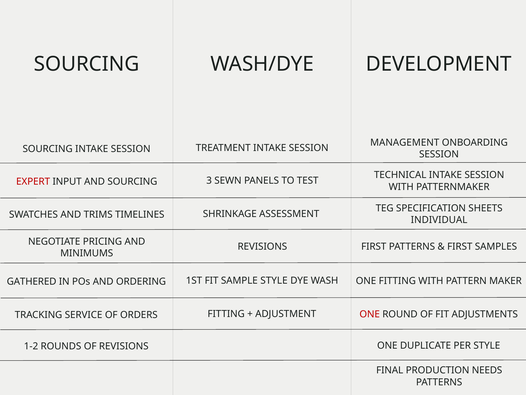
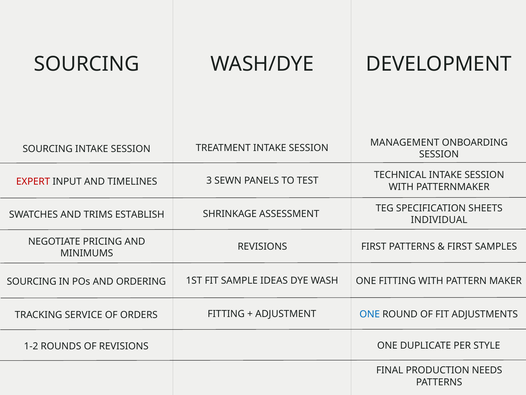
AND SOURCING: SOURCING -> TIMELINES (132, 181)
TIMELINES: TIMELINES -> ESTABLISH (140, 214)
SAMPLE STYLE: STYLE -> IDEAS (274, 280)
GATHERED: GATHERED -> SOURCING (32, 281)
ONE colour: red -> blue (370, 314)
